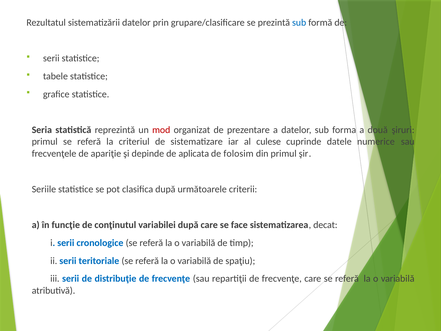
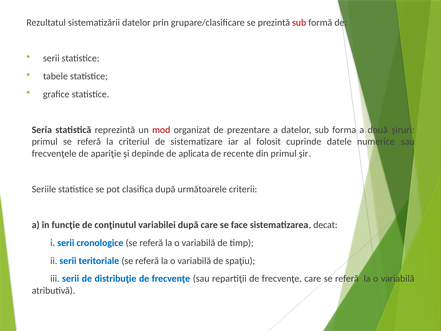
sub colour: blue -> red (299, 23)
culese: culese -> folosit (269, 142)
folosim: folosim -> recente (239, 153)
